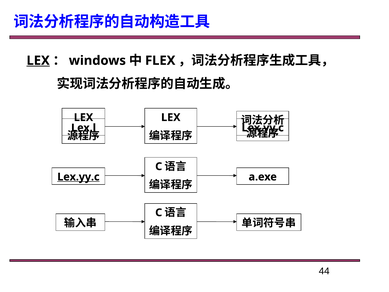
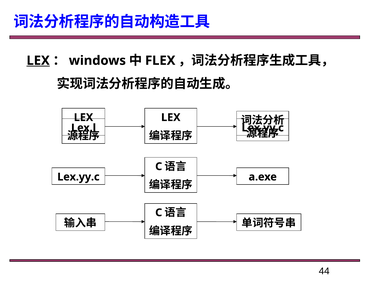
Lex.yy.c underline: present -> none (78, 177)
